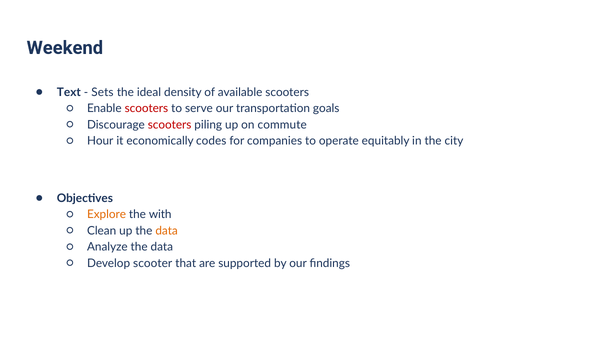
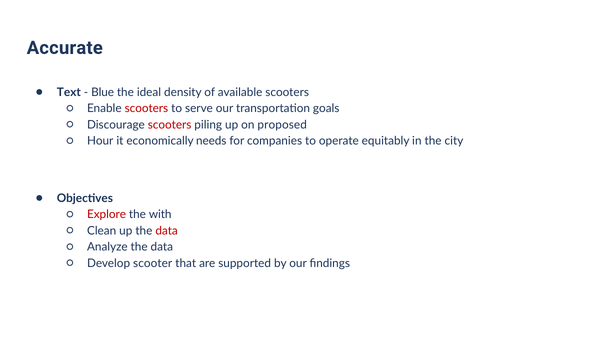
Weekend: Weekend -> Accurate (65, 48)
Sets: Sets -> Blue (103, 92)
commute: commute -> proposed (282, 125)
codes: codes -> needs (211, 141)
Explore colour: orange -> red (107, 214)
data colour: orange -> red (167, 231)
